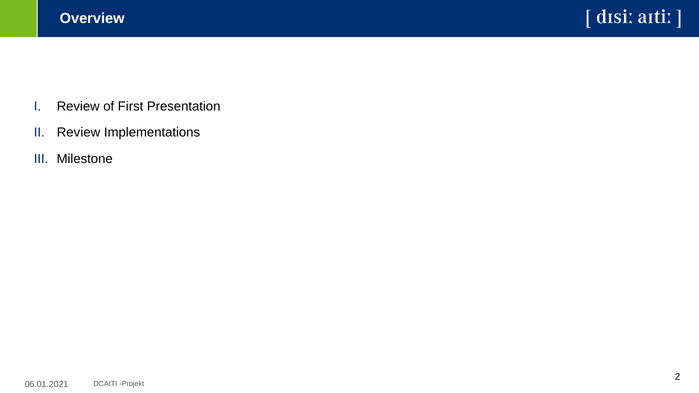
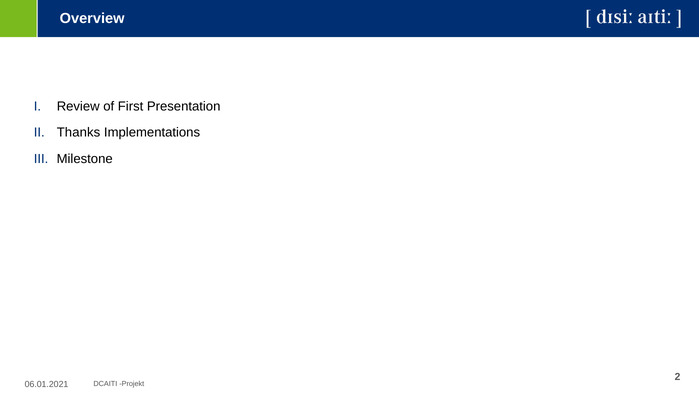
Review: Review -> Thanks (79, 133)
